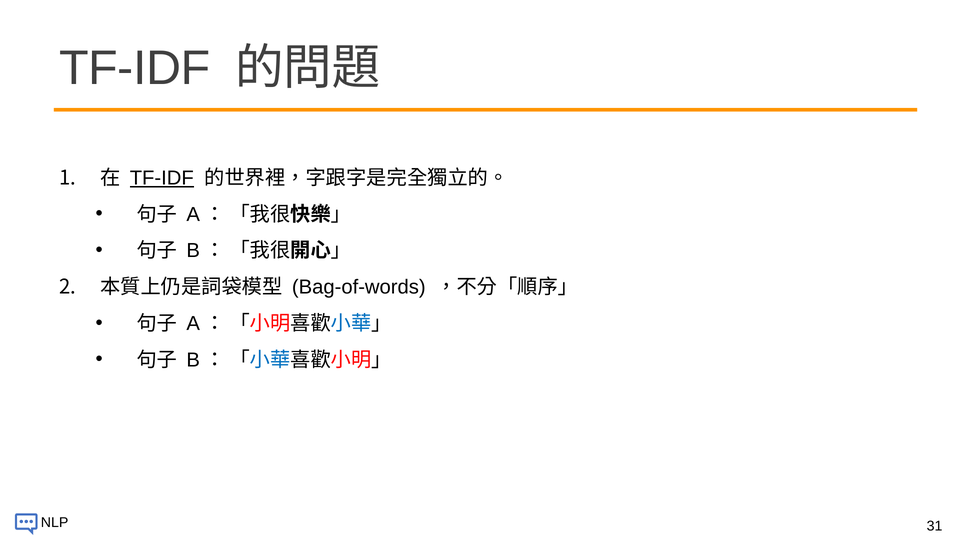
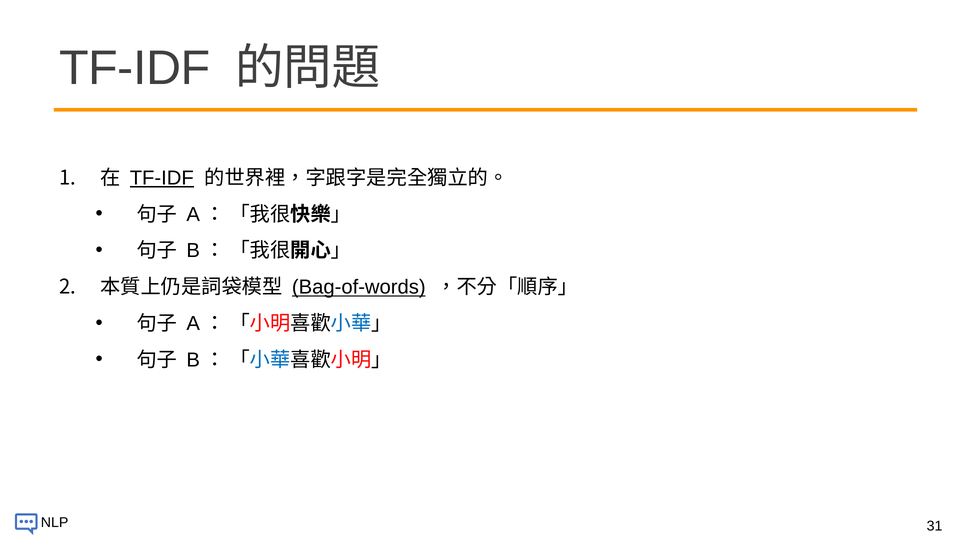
Bag-of-words underline: none -> present (359, 287)
